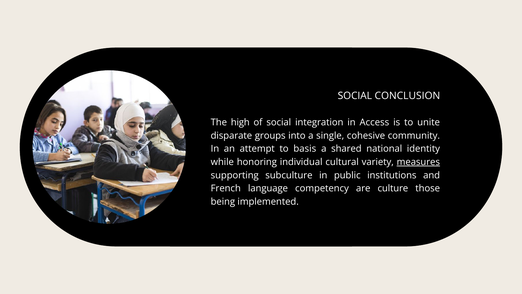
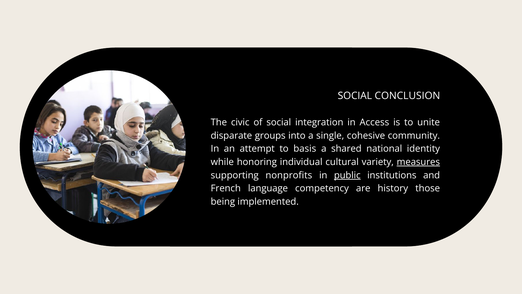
high: high -> civic (240, 122)
subculture: subculture -> nonprofits (289, 175)
public underline: none -> present (347, 175)
culture: culture -> history (393, 188)
